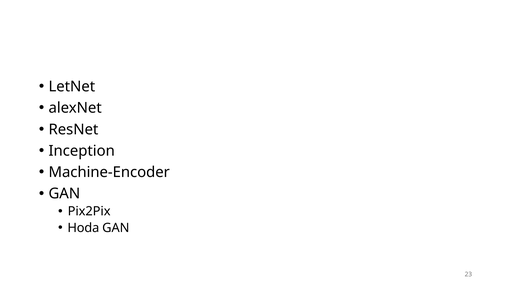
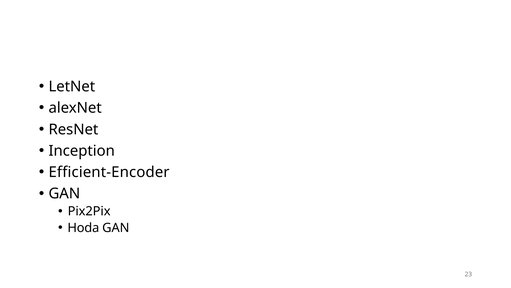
Machine-Encoder: Machine-Encoder -> Efficient-Encoder (109, 172)
